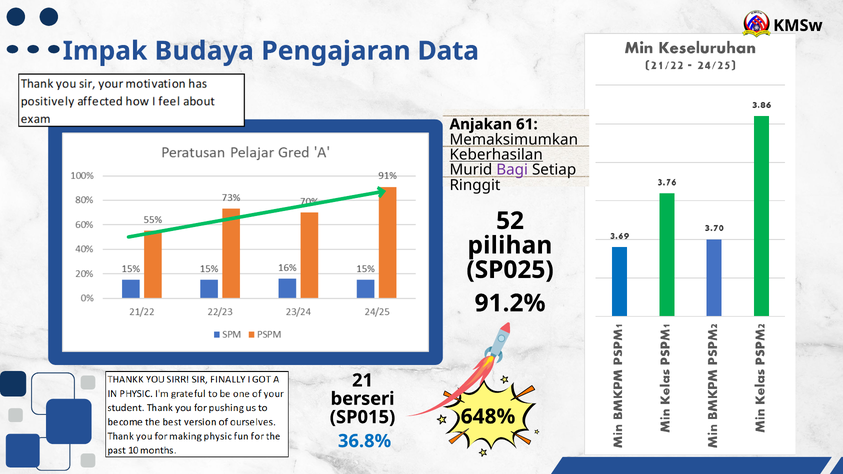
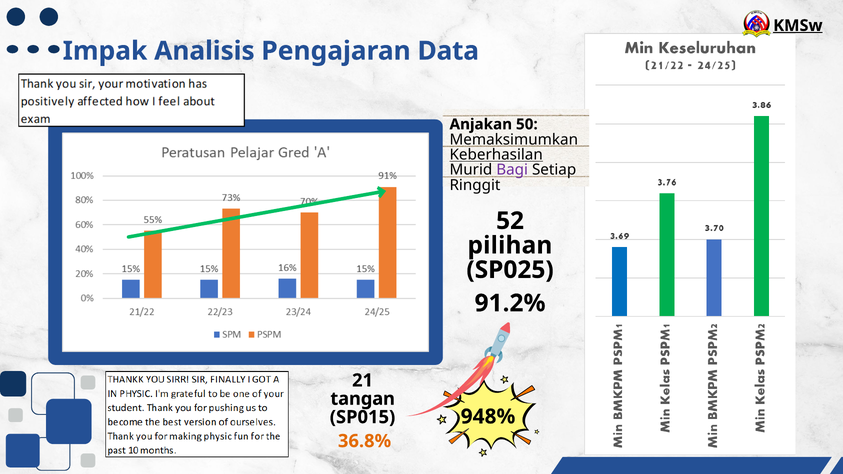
KMSw underline: none -> present (798, 26)
Budaya: Budaya -> Analisis (204, 51)
61: 61 -> 50 (527, 124)
berseri: berseri -> tangan (363, 399)
648%: 648% -> 948% (488, 417)
36.8% colour: blue -> orange (365, 441)
